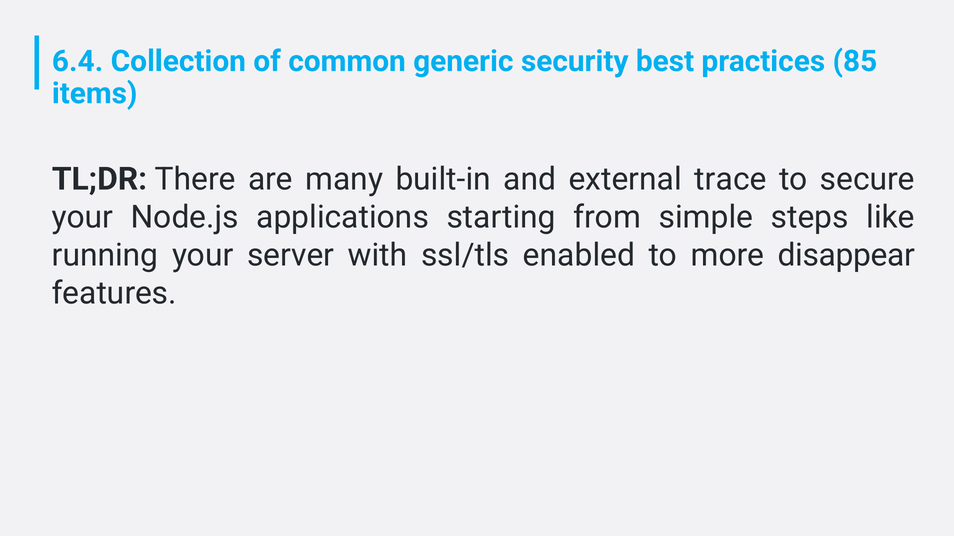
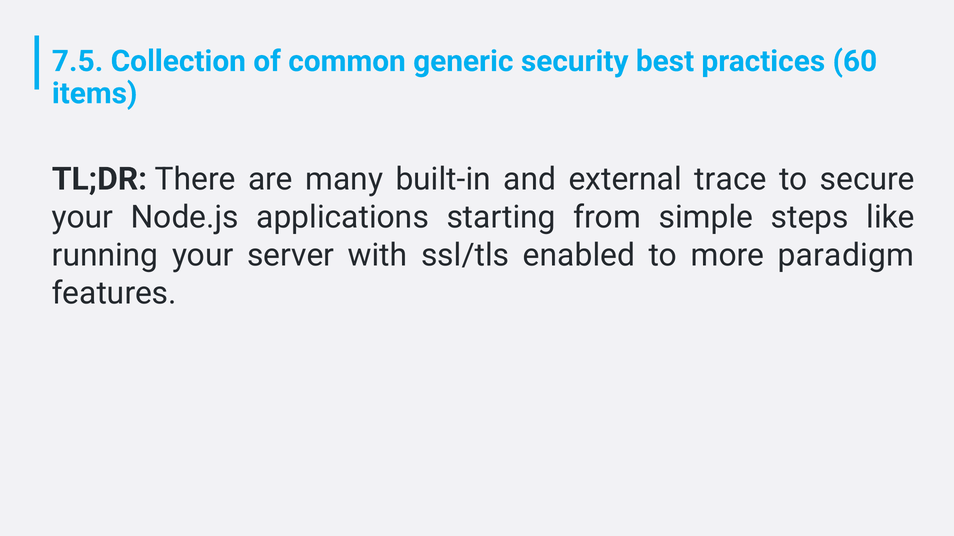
6.4: 6.4 -> 7.5 (78, 61)
85: 85 -> 60 (855, 61)
disappear: disappear -> paradigm (846, 256)
